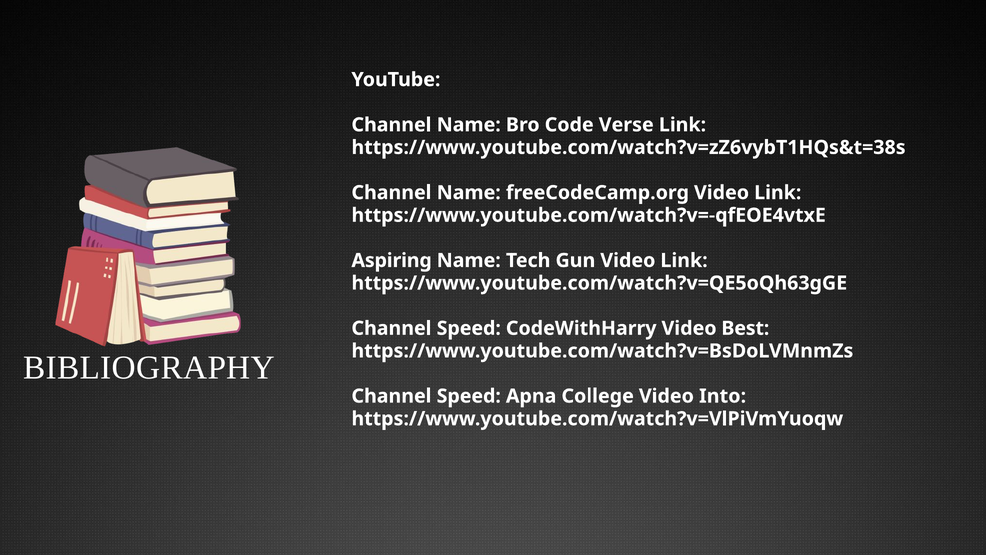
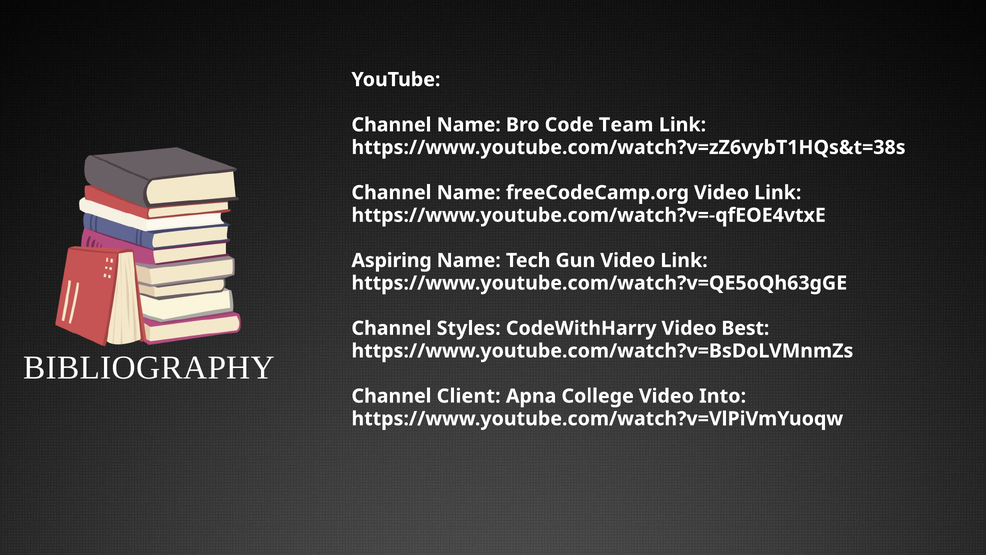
Verse: Verse -> Team (626, 125)
Speed: Speed -> Styles (469, 328)
Speed: Speed -> Client (469, 396)
